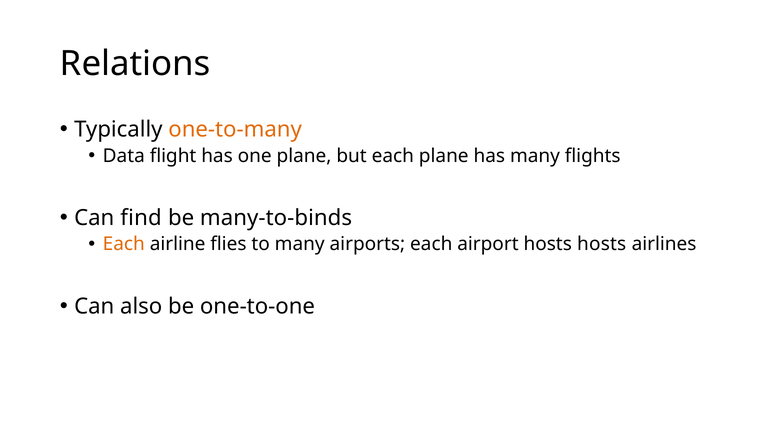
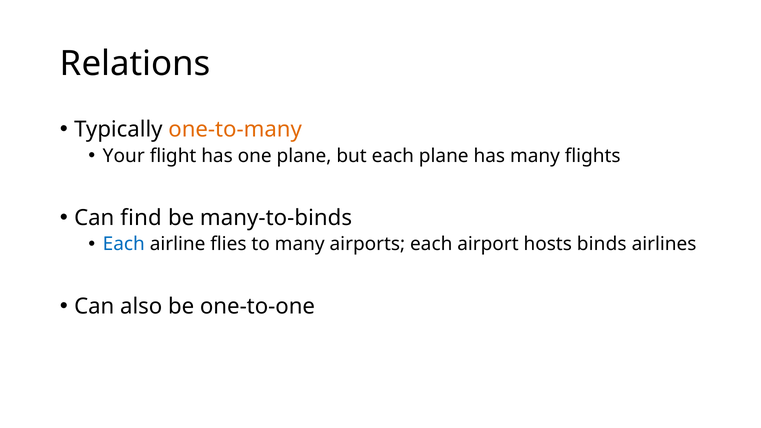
Data: Data -> Your (124, 156)
Each colour: orange -> blue (124, 244)
hosts hosts: hosts -> binds (602, 244)
